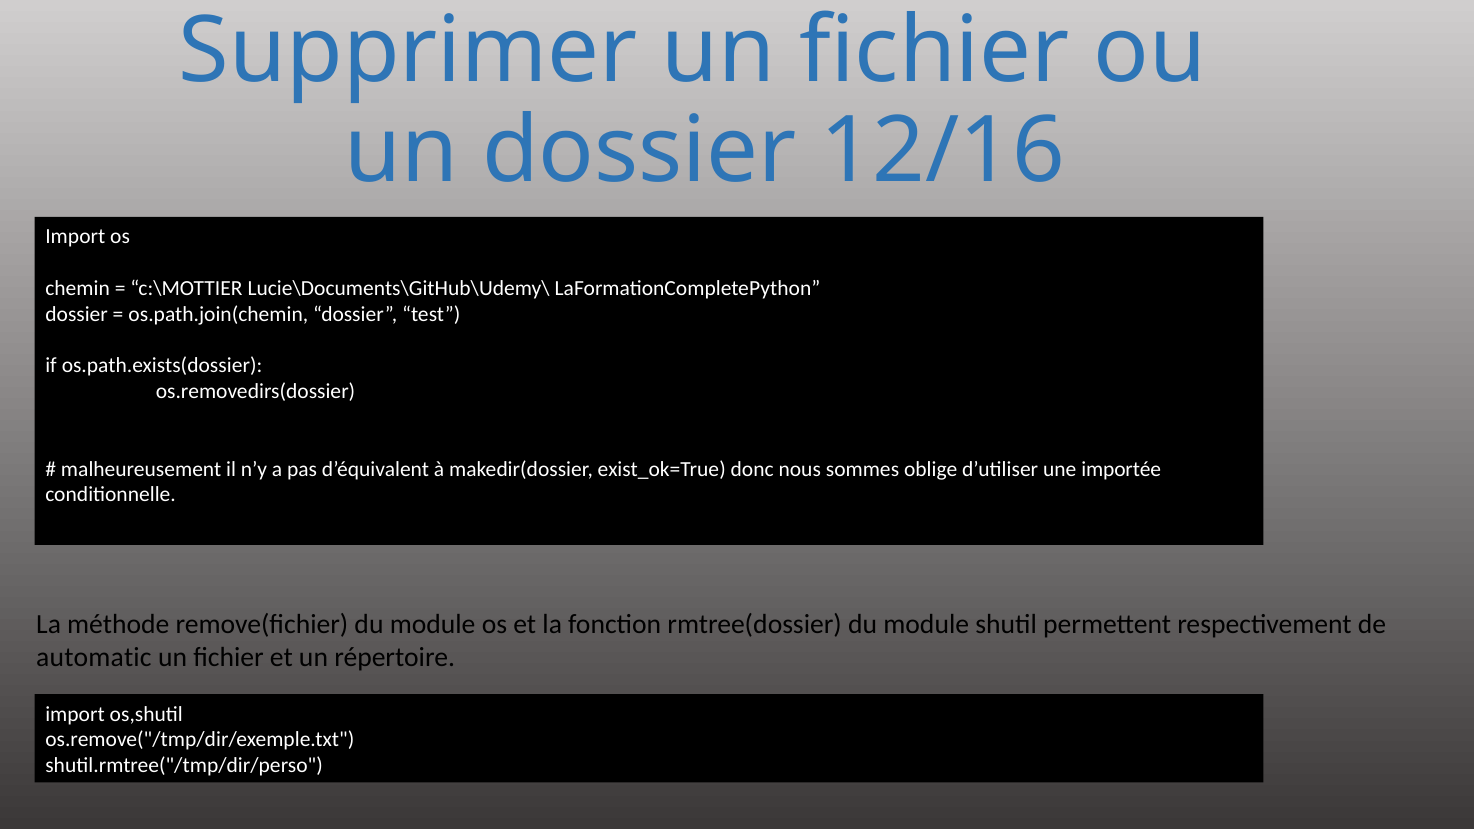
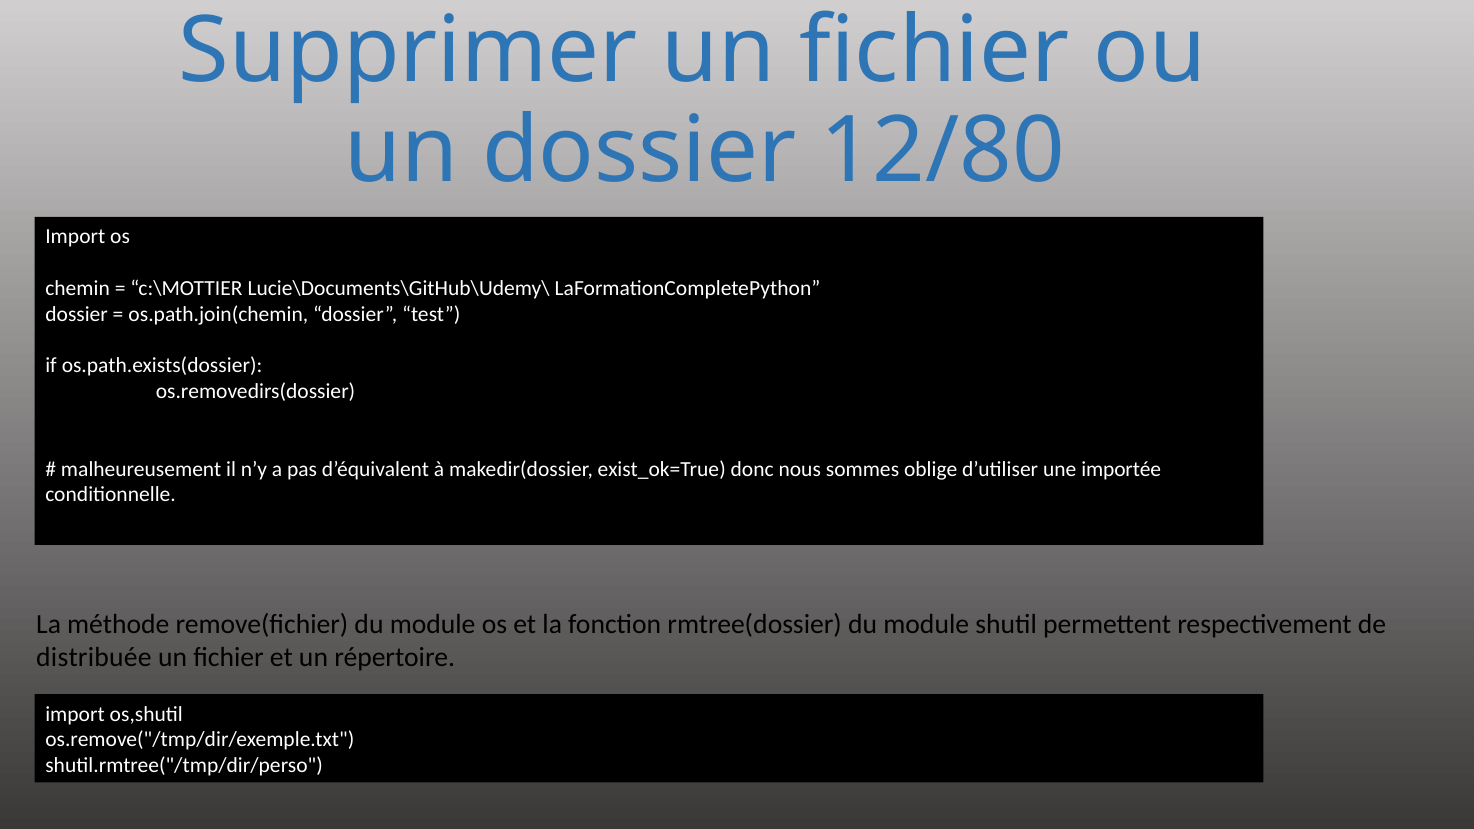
12/16: 12/16 -> 12/80 (943, 151)
automatic: automatic -> distribuée (94, 658)
